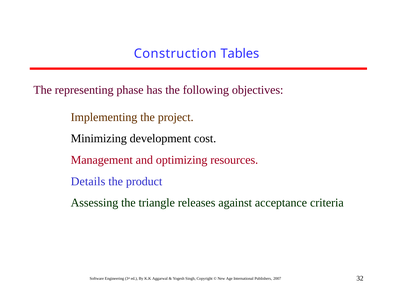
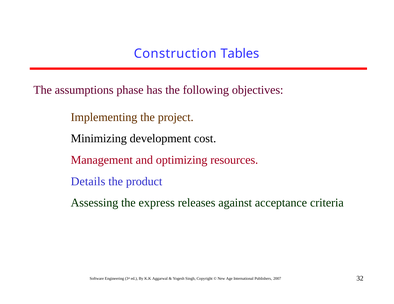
representing: representing -> assumptions (84, 90)
triangle: triangle -> express (157, 203)
